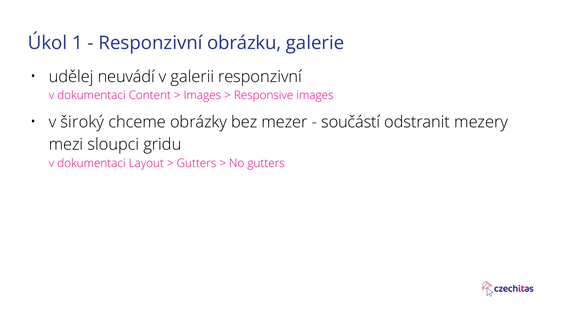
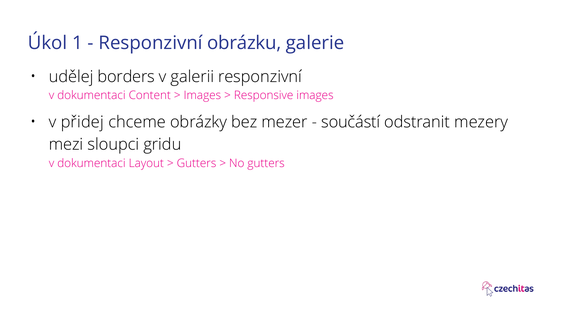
neuvádí: neuvádí -> borders (126, 77)
široký: široký -> přidej (82, 122)
